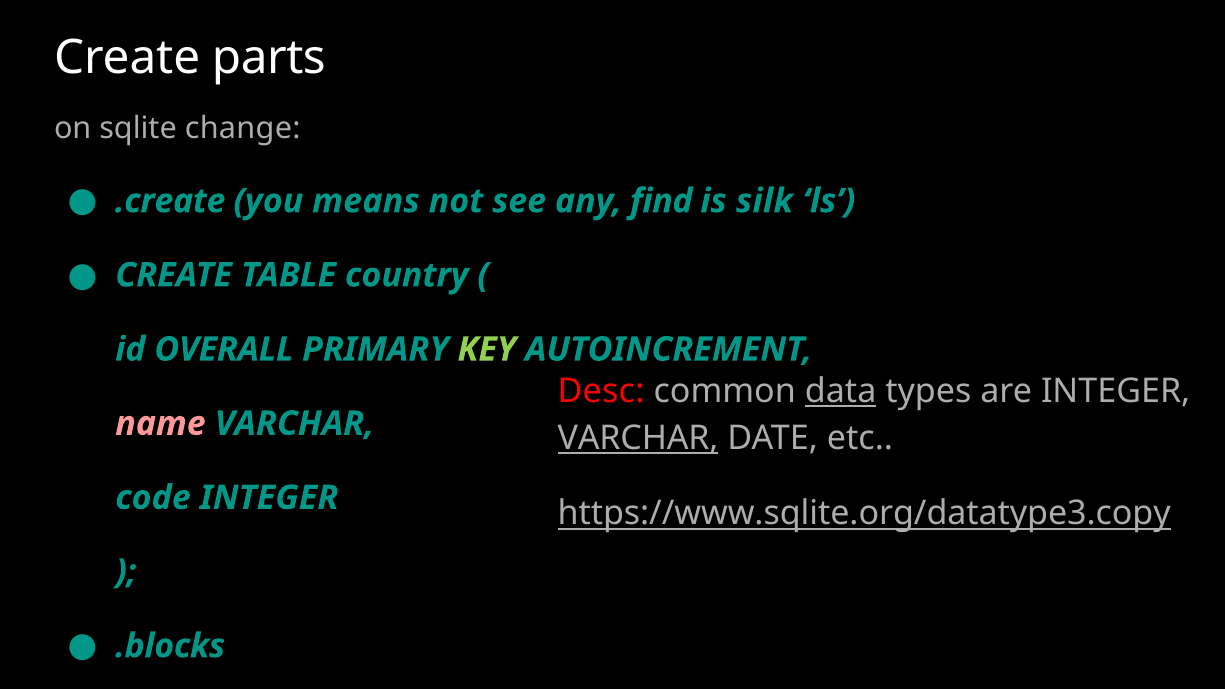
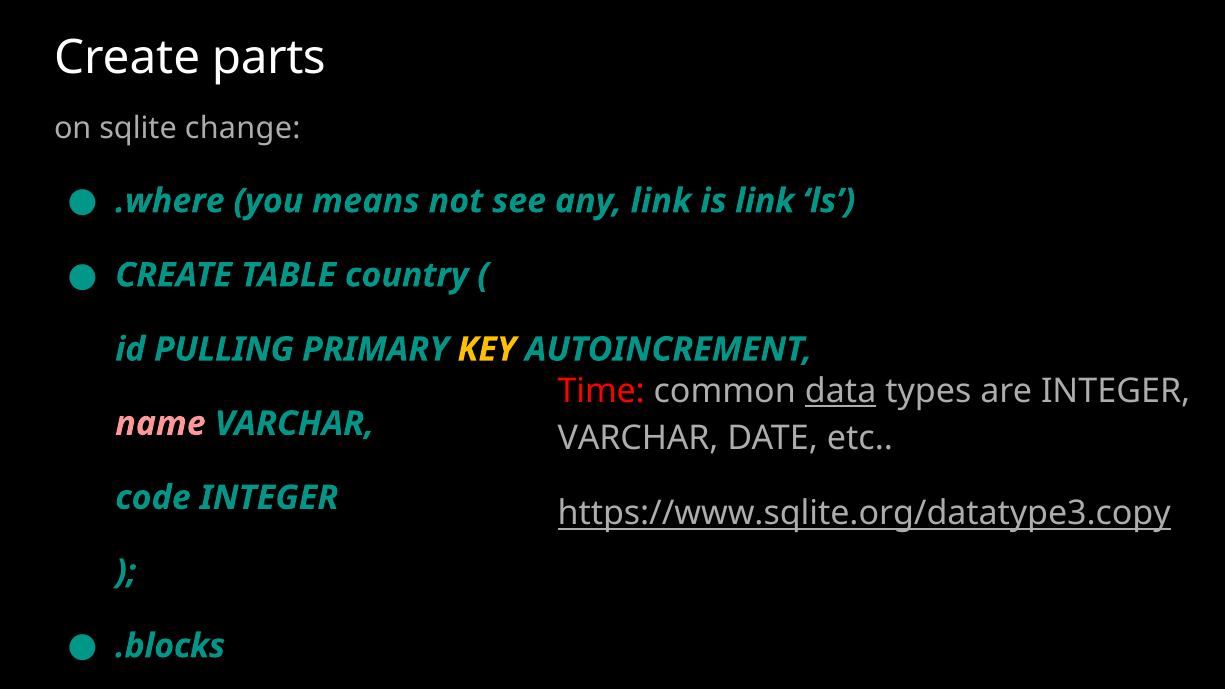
.create: .create -> .where (170, 201)
any find: find -> link (661, 201)
is silk: silk -> link (765, 201)
OVERALL: OVERALL -> PULLING (224, 349)
KEY colour: light green -> yellow (487, 349)
Desc: Desc -> Time (601, 391)
VARCHAR underline: present -> none (638, 438)
